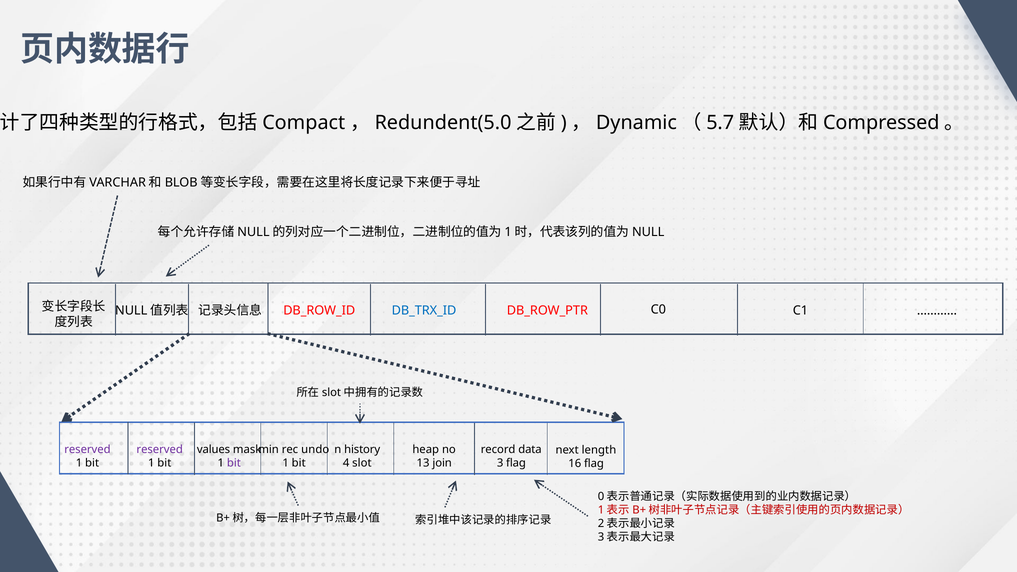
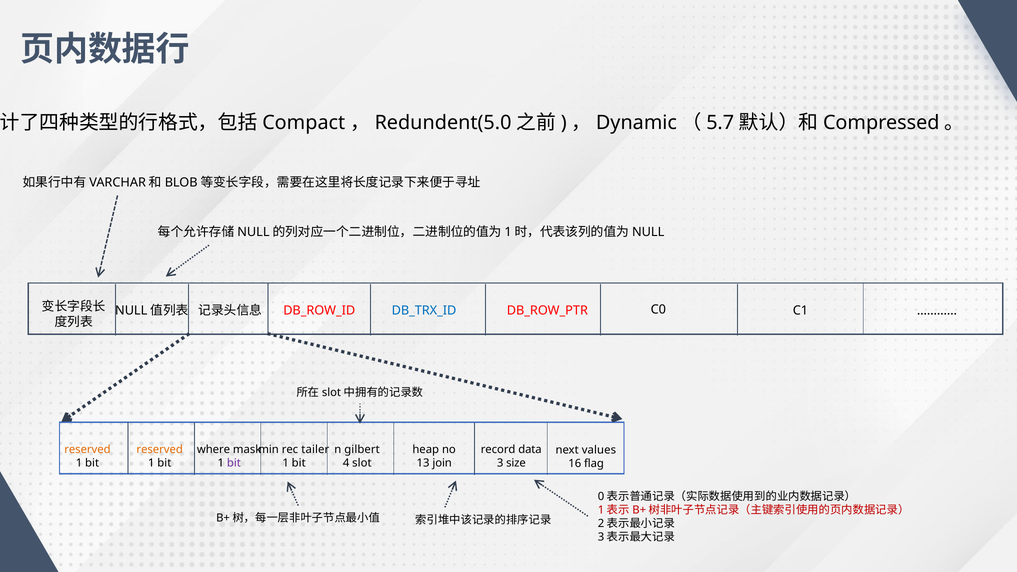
reserved colour: purple -> orange (87, 450)
reserved colour: purple -> orange (160, 450)
values: values -> where (214, 450)
undo: undo -> tailer (315, 450)
history: history -> gilbert (362, 450)
length: length -> values (599, 450)
3 flag: flag -> size (516, 463)
